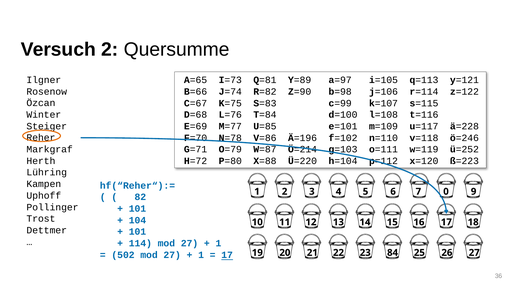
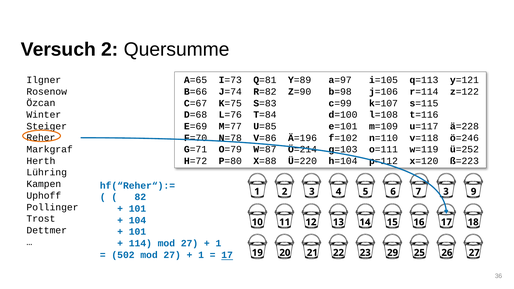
7 0: 0 -> 3 (446, 192)
84: 84 -> 29 (393, 253)
